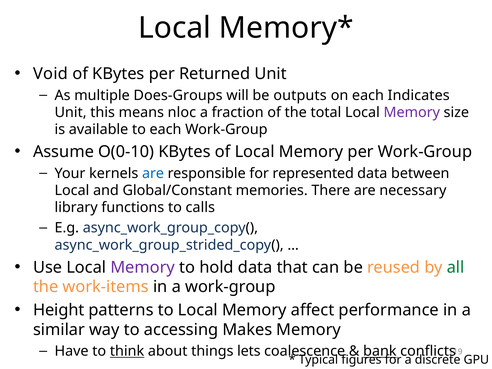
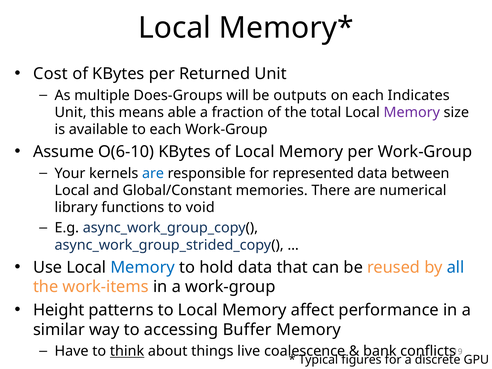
Void: Void -> Cost (51, 74)
nloc: nloc -> able (182, 112)
O(0-10: O(0-10 -> O(6-10 (126, 152)
necessary: necessary -> numerical (413, 190)
calls: calls -> void (200, 207)
Memory colour: purple -> blue (143, 267)
all colour: green -> blue (456, 267)
Makes: Makes -> Buffer (247, 330)
lets: lets -> live (249, 351)
bank underline: present -> none (380, 351)
